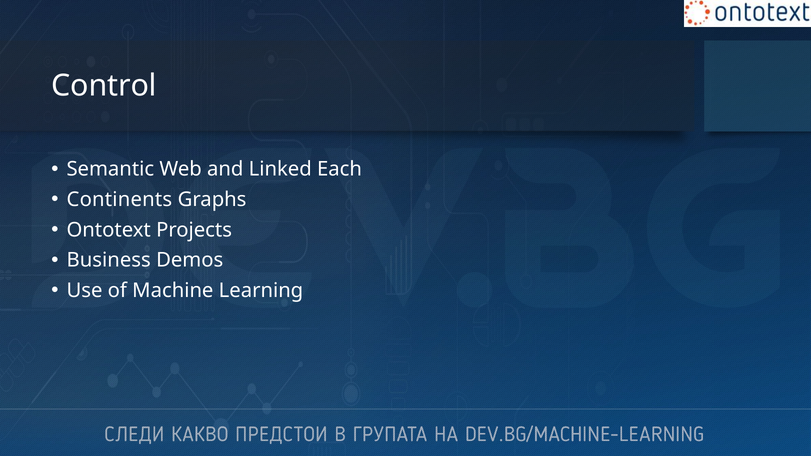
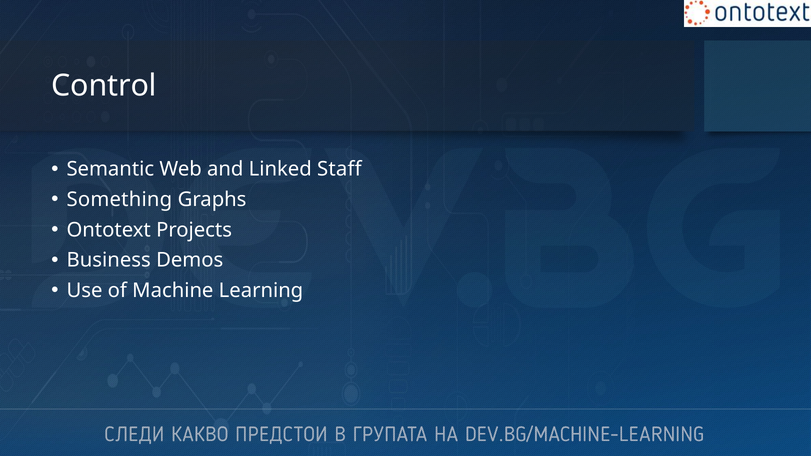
Each: Each -> Staff (339, 169)
Continents: Continents -> Something (119, 200)
